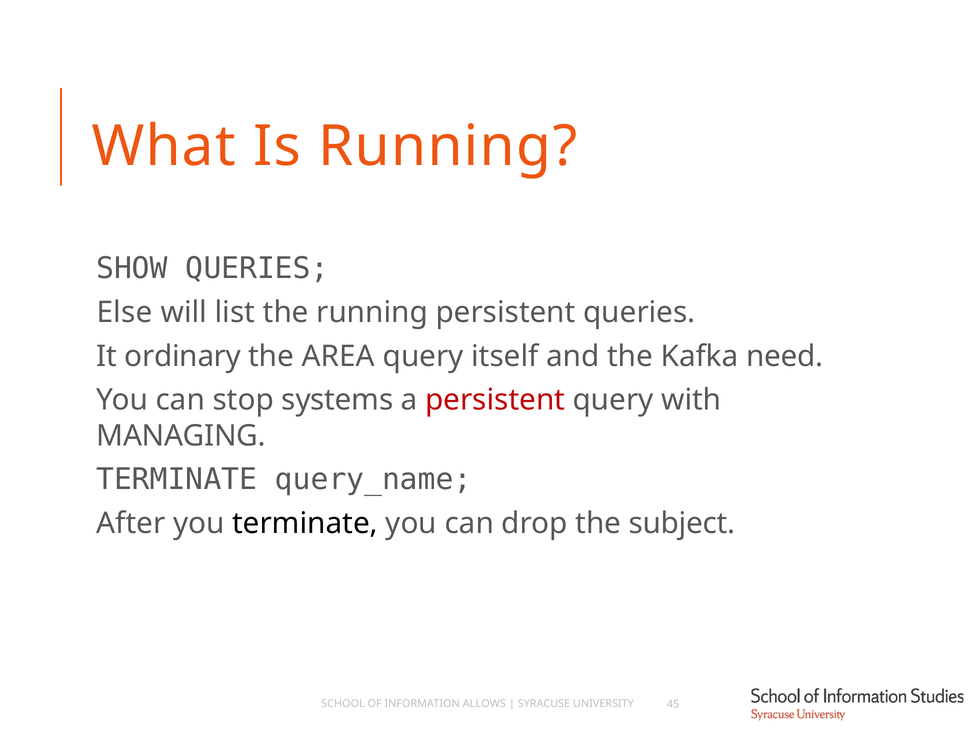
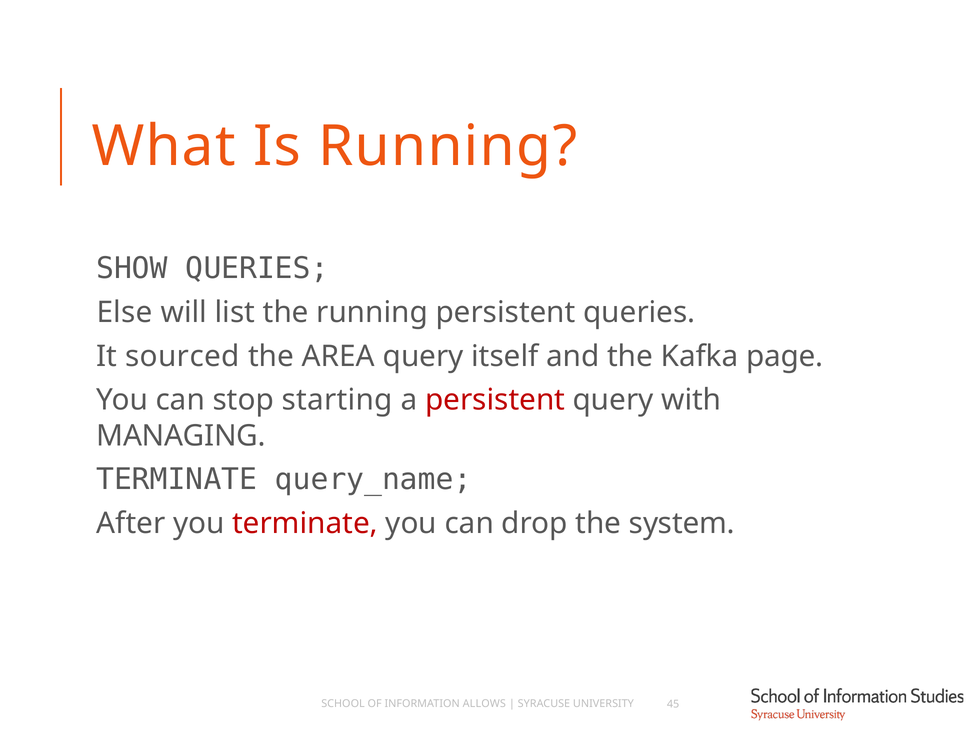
ordinary: ordinary -> sourced (182, 356)
need: need -> page (785, 356)
systems: systems -> starting (337, 400)
terminate colour: black -> red (305, 523)
subject: subject -> system (682, 523)
